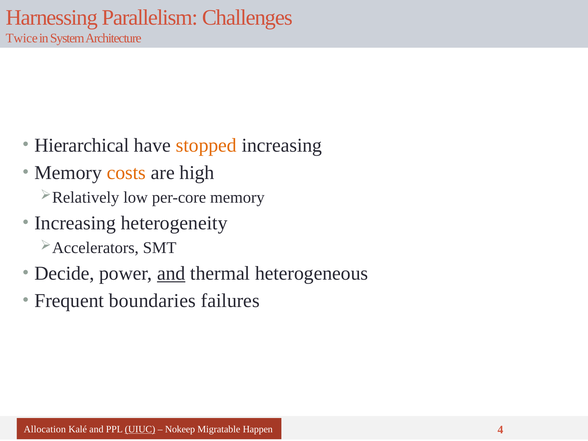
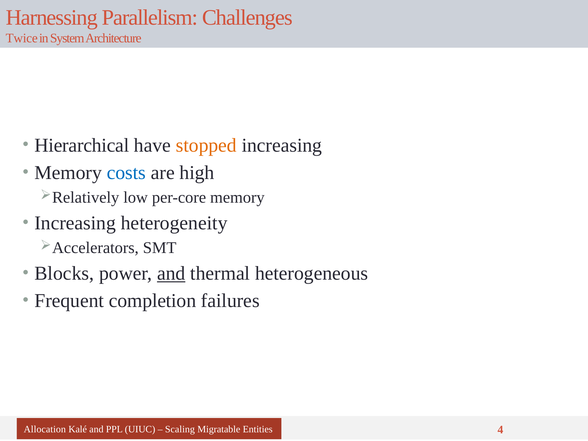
costs colour: orange -> blue (126, 173)
Decide: Decide -> Blocks (64, 273)
boundaries: boundaries -> completion (153, 301)
UIUC underline: present -> none (140, 429)
Nokeep: Nokeep -> Scaling (180, 429)
Happen: Happen -> Entities (258, 429)
